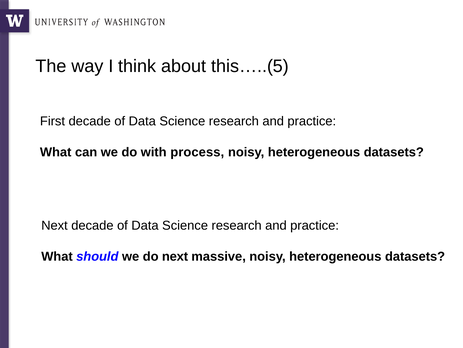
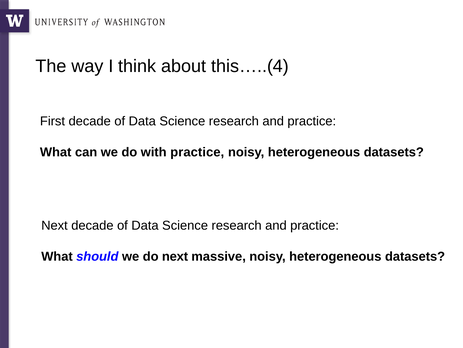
this…..(5: this…..(5 -> this…..(4 (250, 66)
with process: process -> practice (197, 152)
